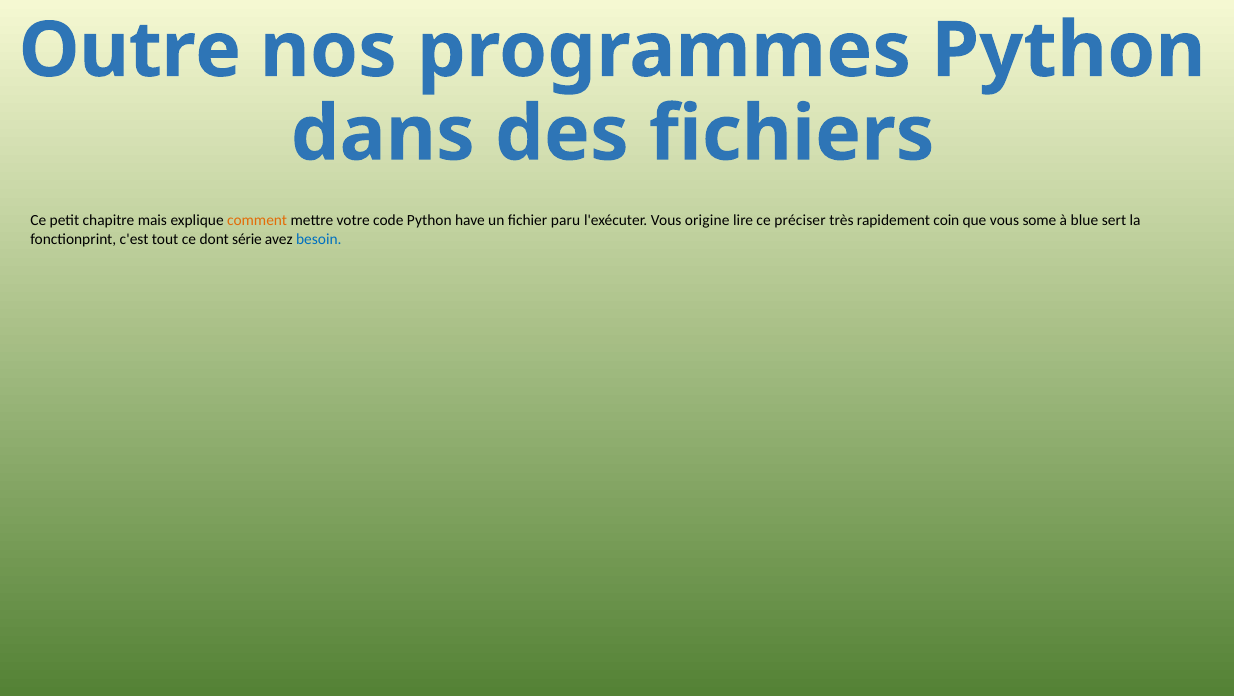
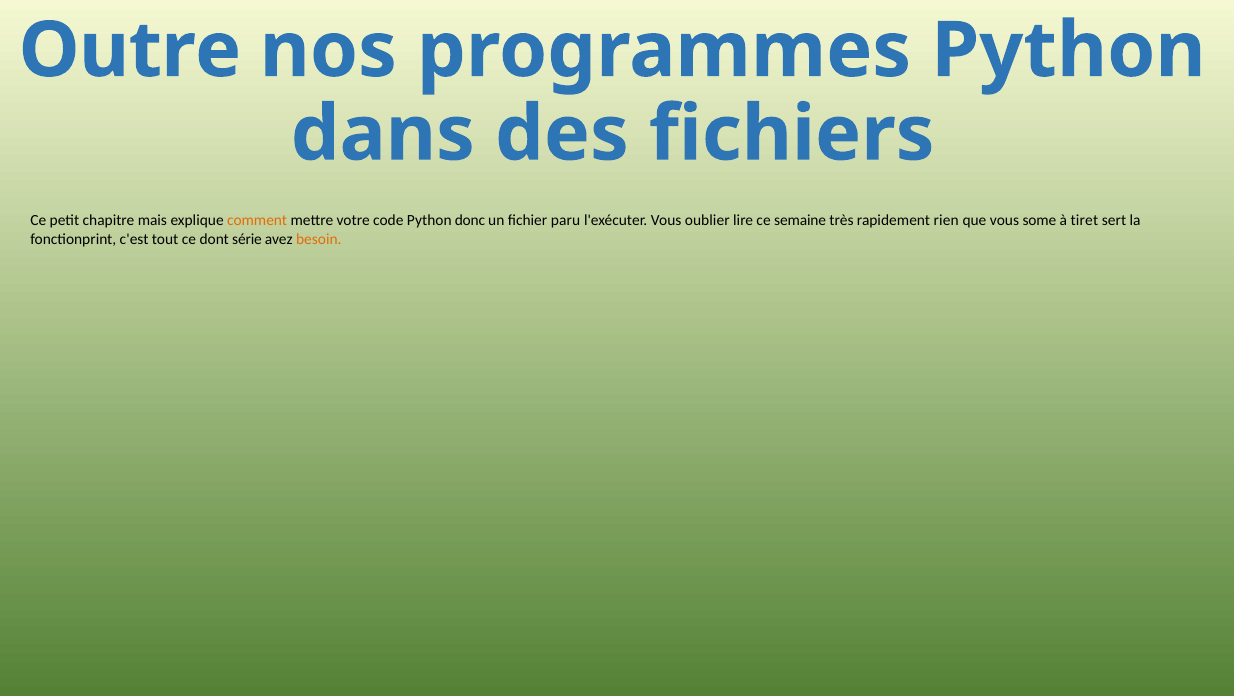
have: have -> donc (470, 220)
origine: origine -> oublier (707, 220)
préciser: préciser -> semaine (800, 220)
coin: coin -> rien (946, 220)
blue: blue -> tiret (1084, 220)
besoin colour: blue -> orange (319, 239)
